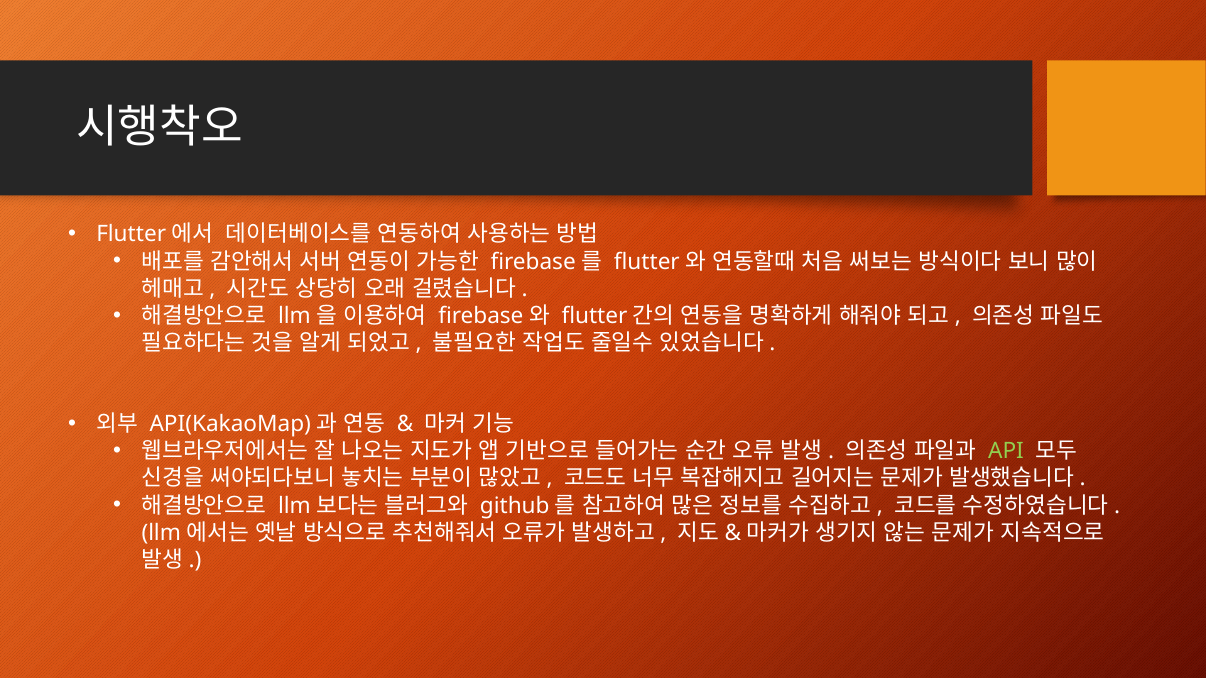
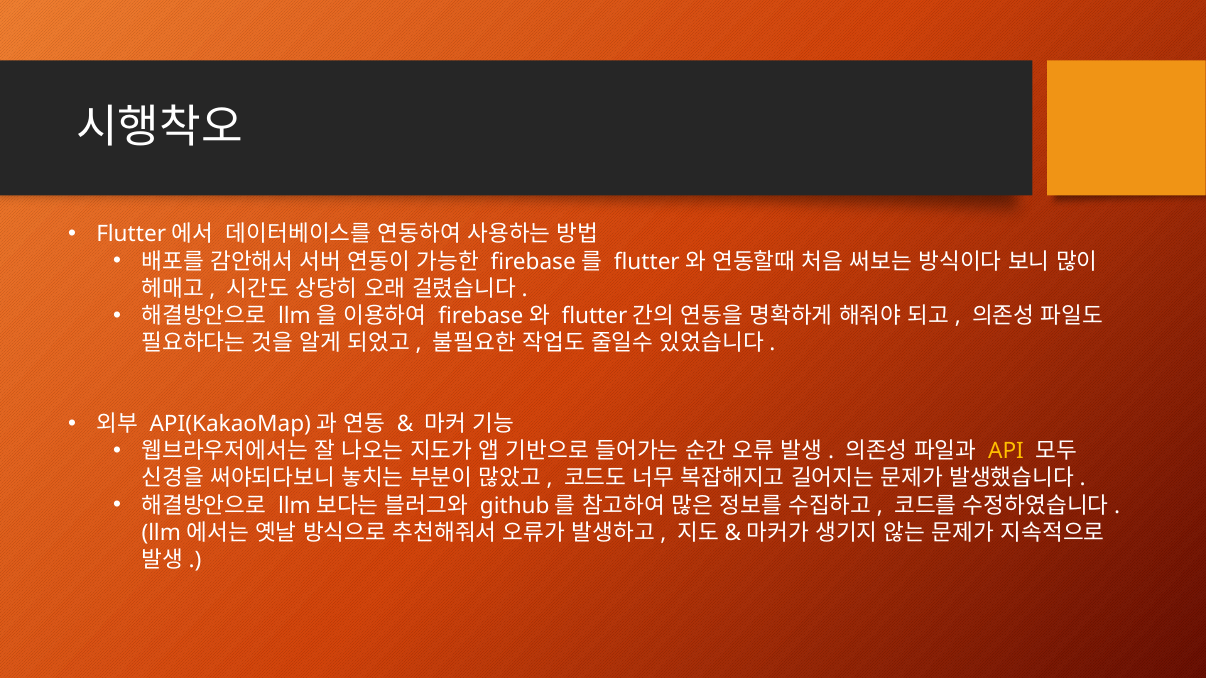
API colour: light green -> yellow (1006, 452)
